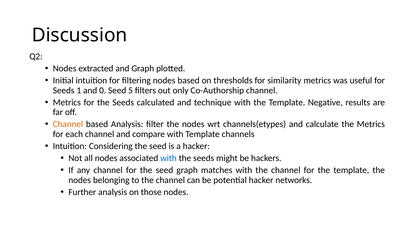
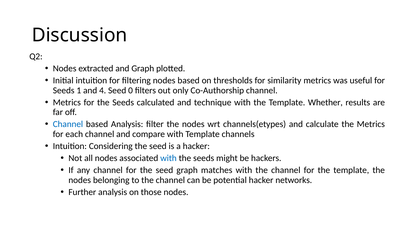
0: 0 -> 4 (103, 90)
5: 5 -> 0 (131, 90)
Negative: Negative -> Whether (325, 102)
Channel colour: orange -> blue (68, 124)
